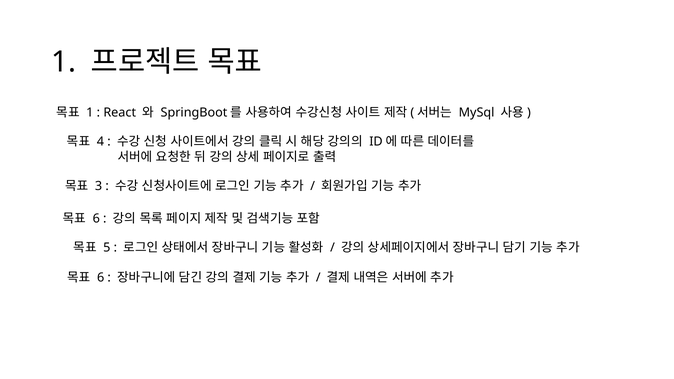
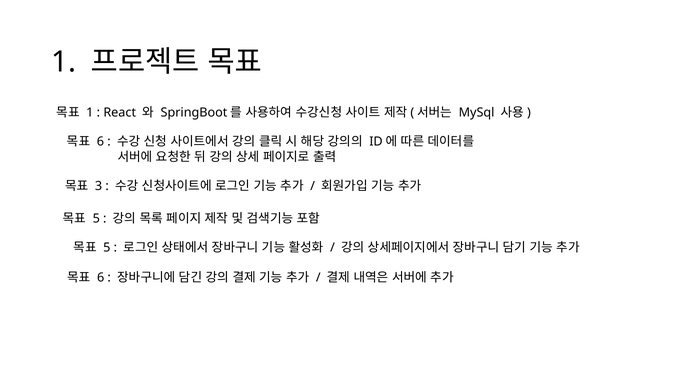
4: 4 -> 6 (100, 142)
6: 6 -> 5 (96, 219)
